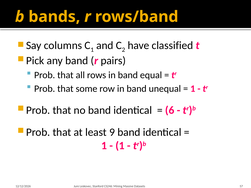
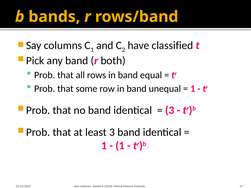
pairs: pairs -> both (113, 61)
6: 6 -> 3 (170, 110)
least 9: 9 -> 3 (112, 132)
